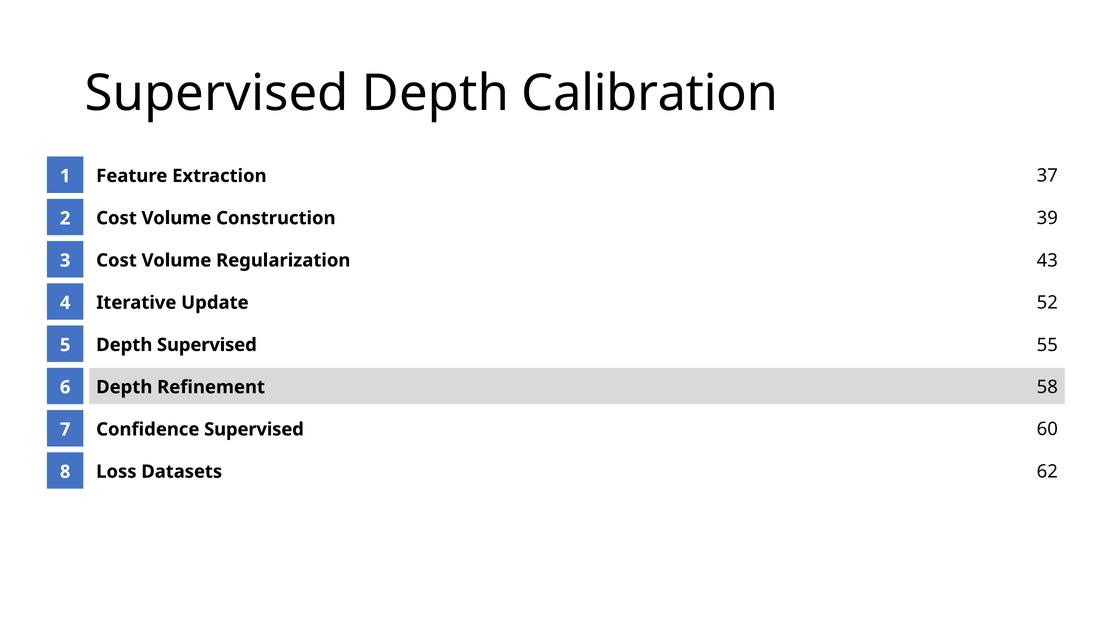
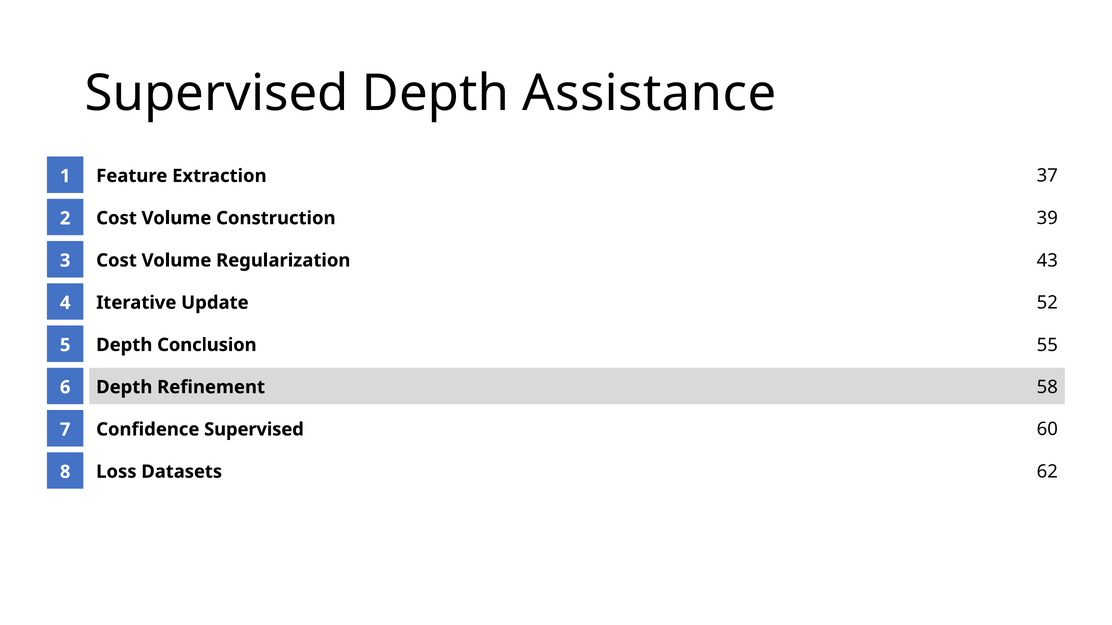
Calibration: Calibration -> Assistance (649, 93)
Depth Supervised: Supervised -> Conclusion (207, 345)
